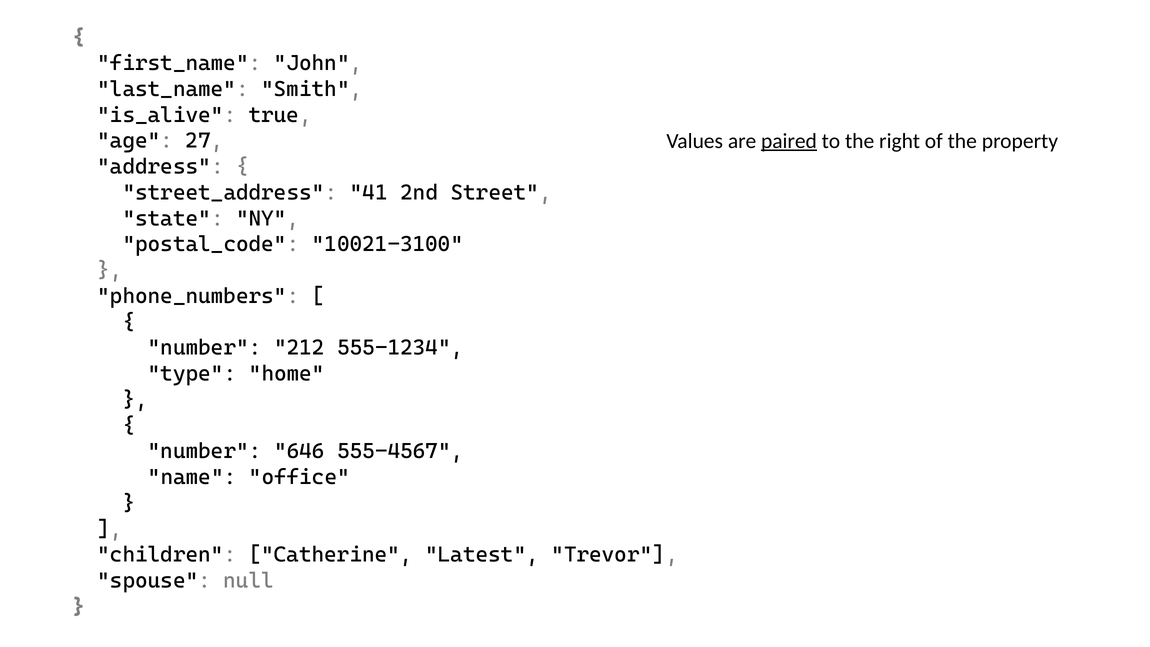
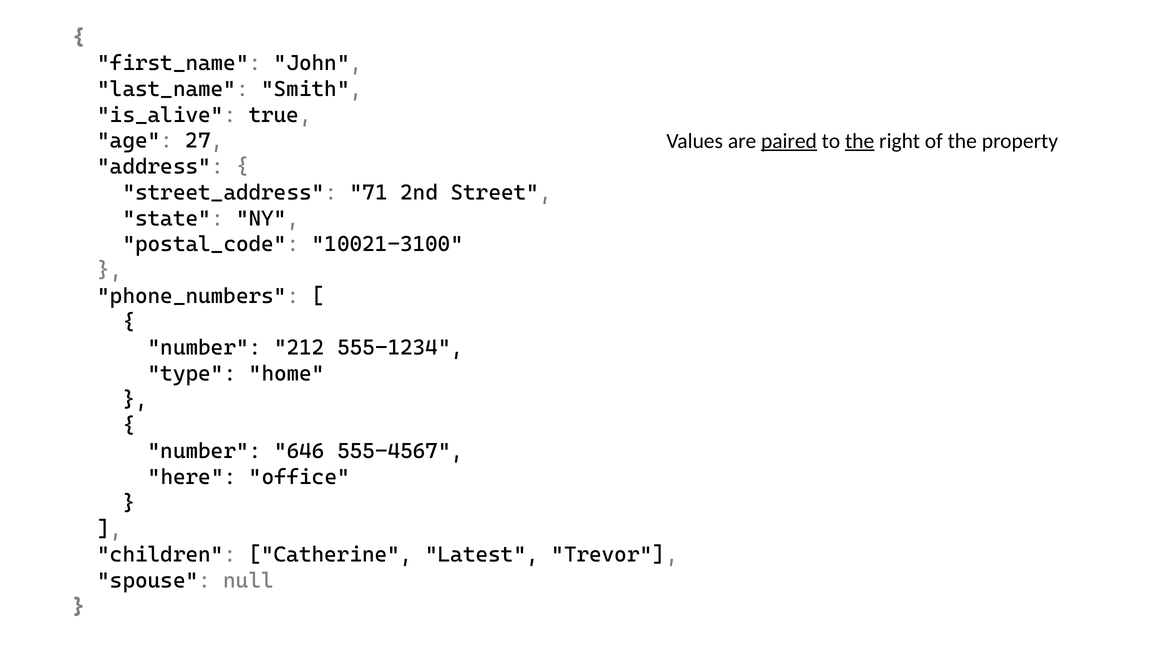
the underline: none -> present (860, 141)
41: 41 -> 71 (369, 193)
name: name -> here (192, 477)
